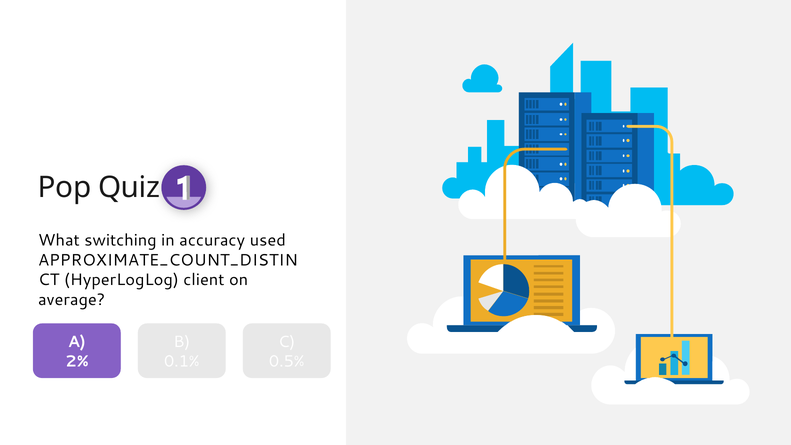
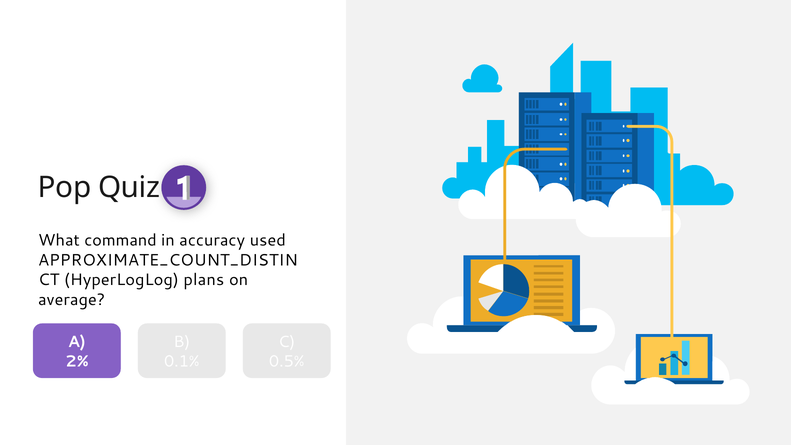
switching: switching -> command (121, 240)
client: client -> plans (204, 280)
